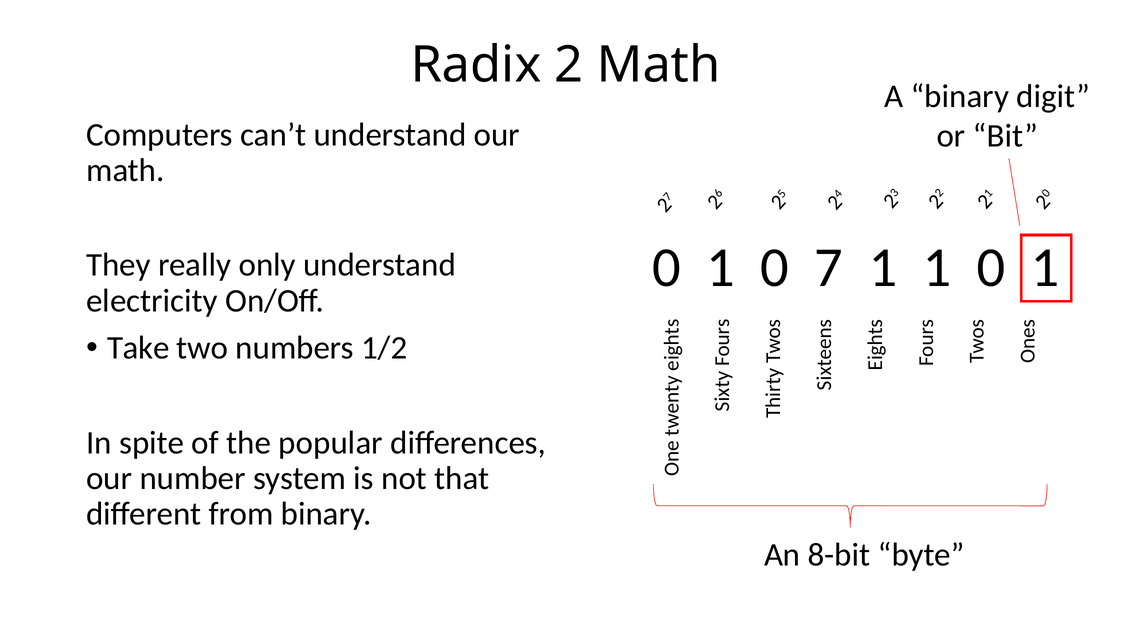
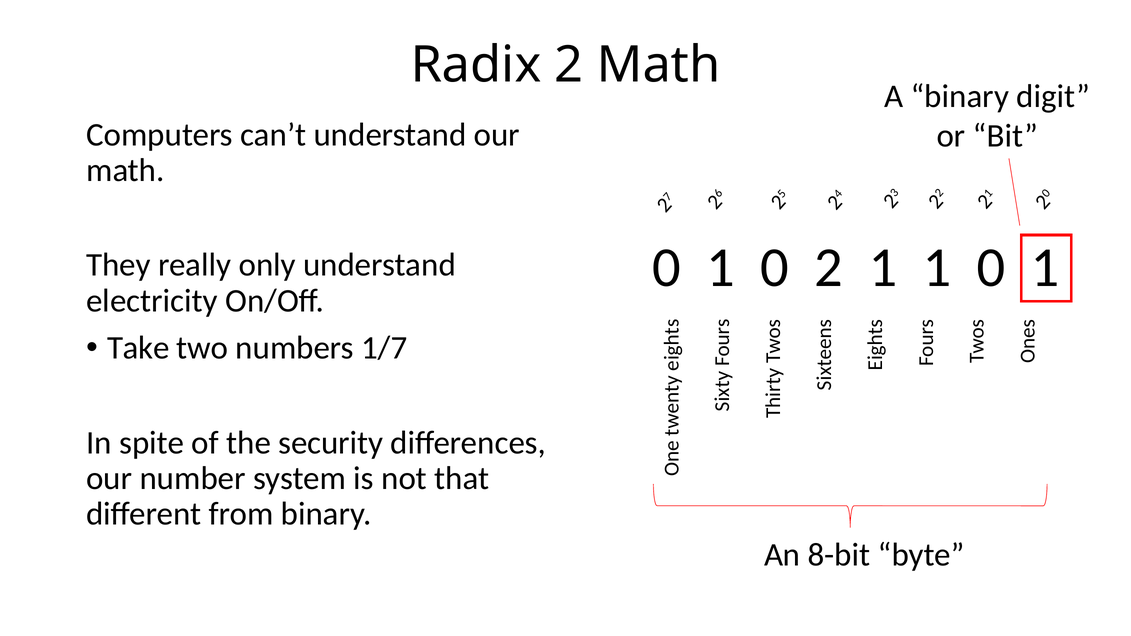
1 0 7: 7 -> 2 (829, 268)
1/2: 1/2 -> 1/7 (384, 348)
popular: popular -> security (331, 443)
